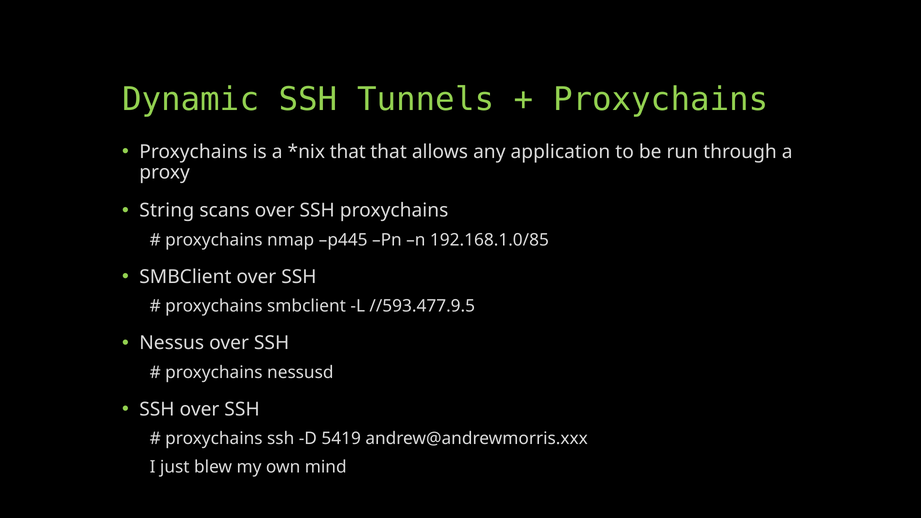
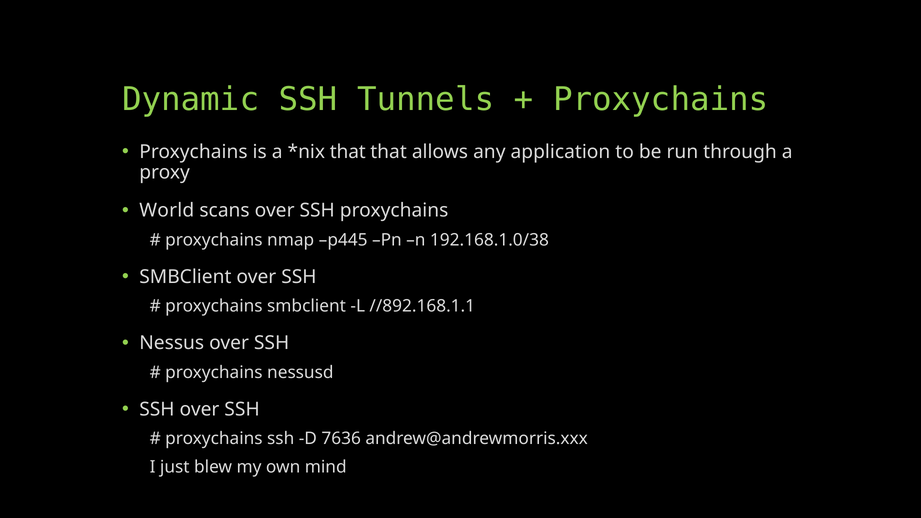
String: String -> World (167, 211)
192.168.1.0/85: 192.168.1.0/85 -> 192.168.1.0/38 (489, 240)
//593.477.9.5: //593.477.9.5 -> //892.168.1.1 (422, 306)
5419: 5419 -> 7636 (341, 439)
